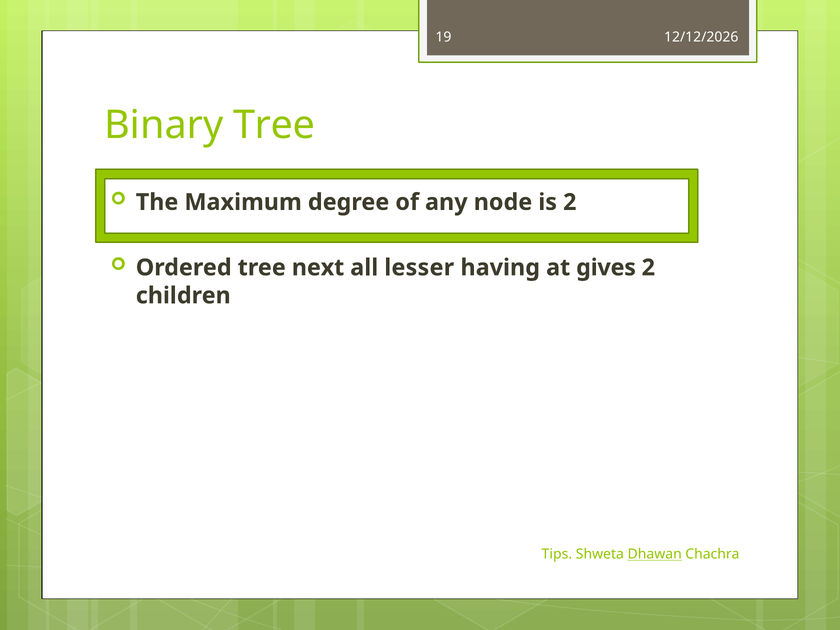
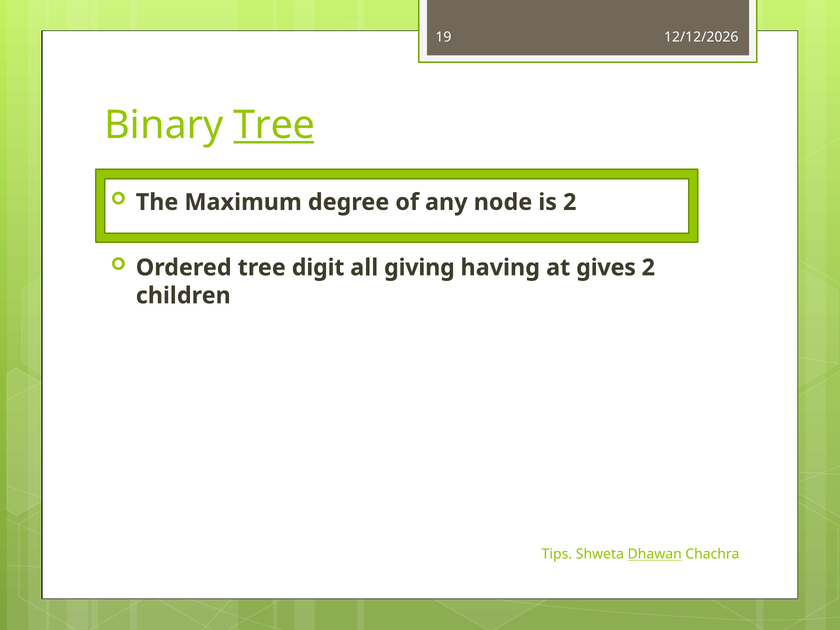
Tree underline: none -> present (274, 125)
next: next -> digit (318, 268)
lesser: lesser -> giving (419, 268)
